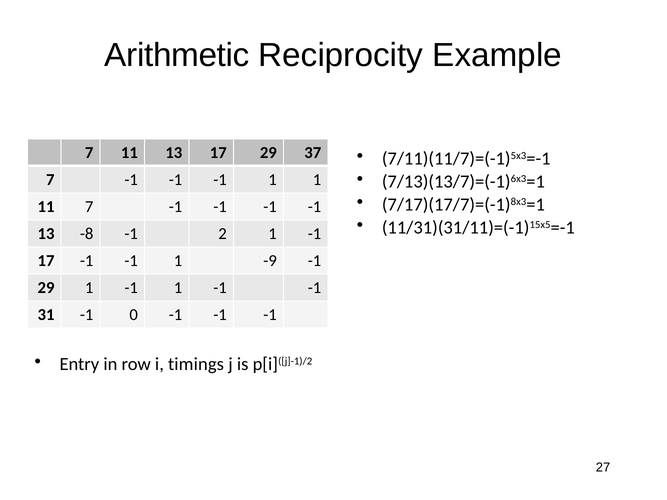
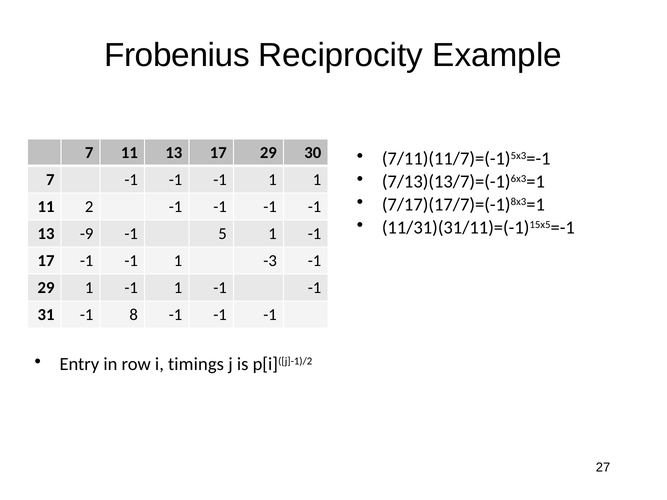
Arithmetic: Arithmetic -> Frobenius (177, 55)
37: 37 -> 30 (313, 153)
11 7: 7 -> 2 (89, 207)
-8: -8 -> -9 (87, 234)
2: 2 -> 5 (223, 234)
-9: -9 -> -3 (270, 261)
0: 0 -> 8 (134, 315)
